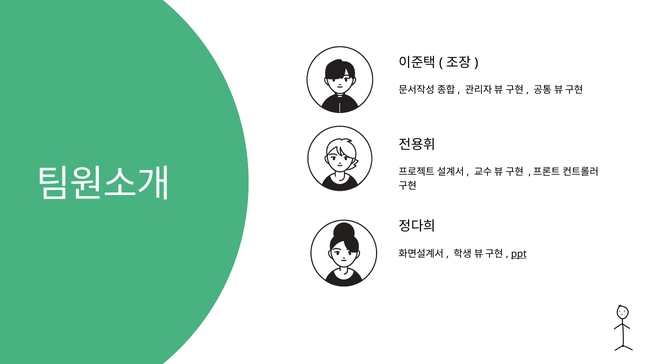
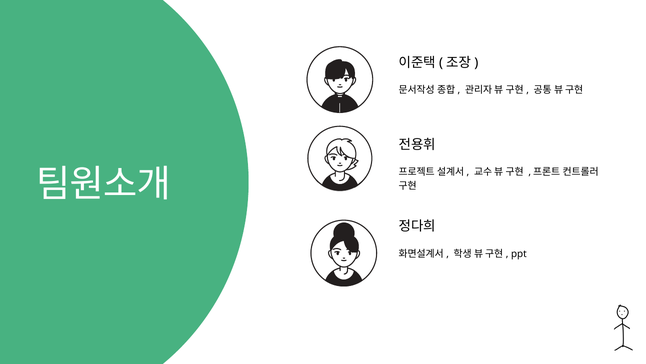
ppt underline: present -> none (519, 254)
